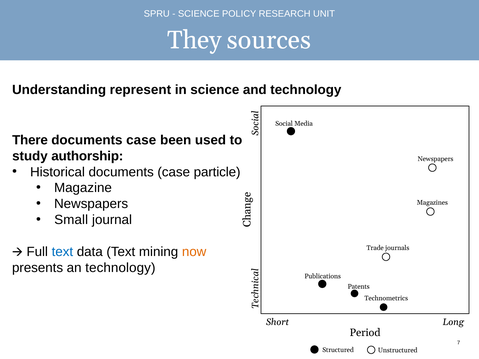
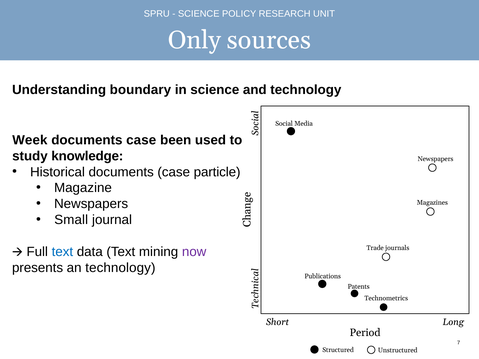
They: They -> Only (194, 40)
represent: represent -> boundary (140, 90)
There: There -> Week (30, 140)
authorship: authorship -> knowledge (87, 156)
now colour: orange -> purple (194, 252)
